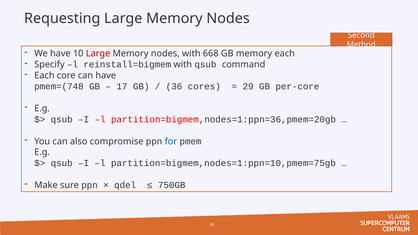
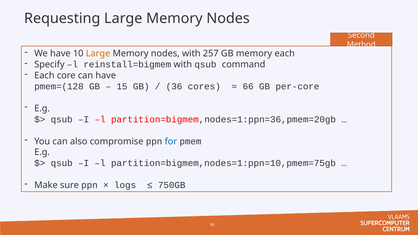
Large colour: red -> orange (98, 54)
668: 668 -> 257 (211, 54)
pmem=(748: pmem=(748 -> pmem=(128 (59, 87)
17: 17 -> 15 (122, 87)
29: 29 -> 66 (248, 87)
qdel: qdel -> logs (125, 185)
